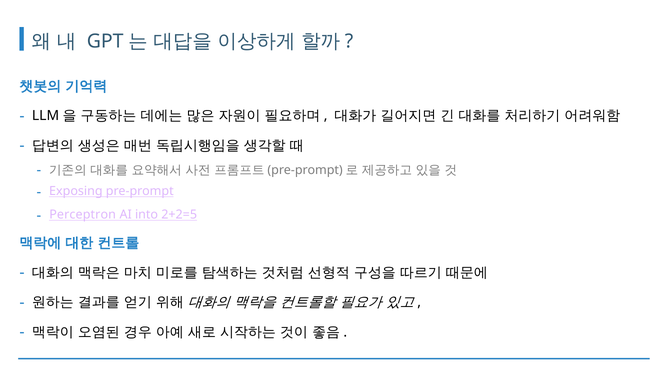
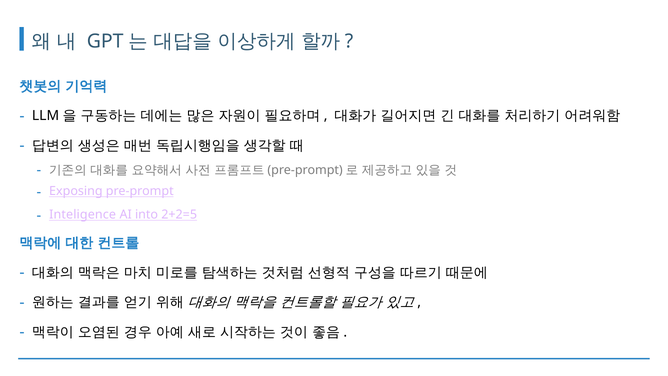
Perceptron: Perceptron -> Inteligence (83, 214)
